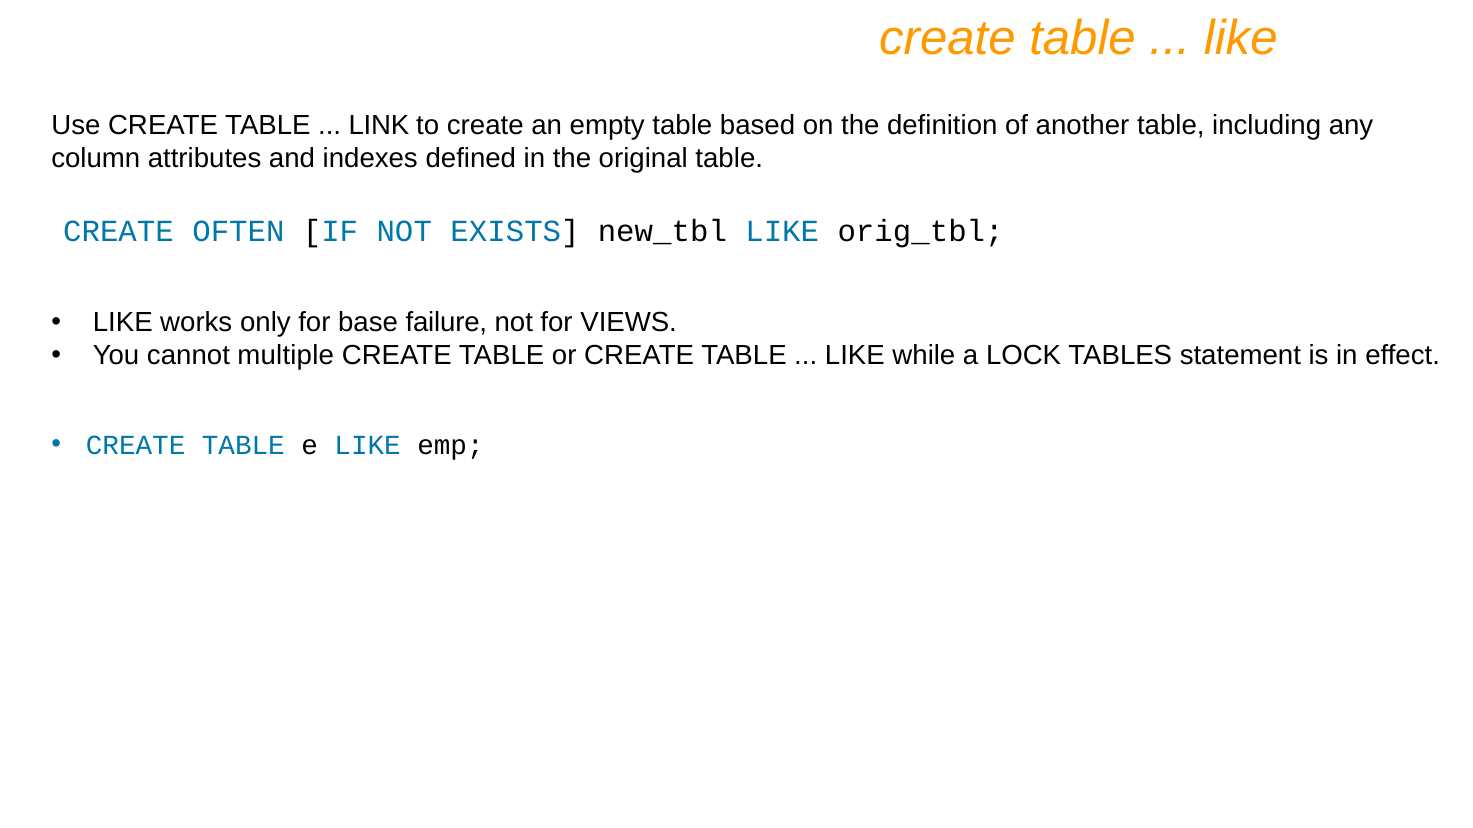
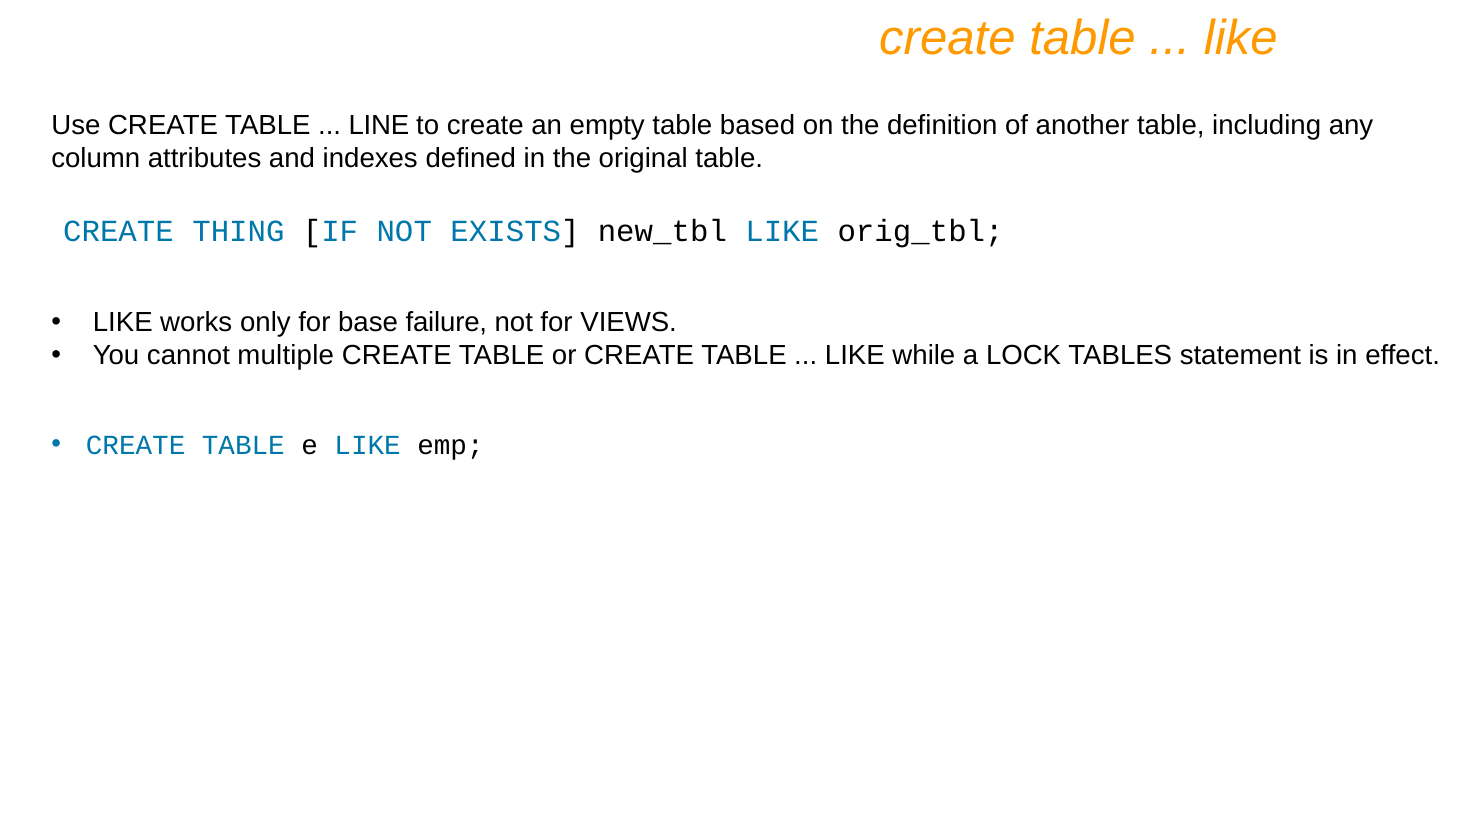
LINK: LINK -> LINE (379, 125)
OFTEN: OFTEN -> THING (238, 231)
